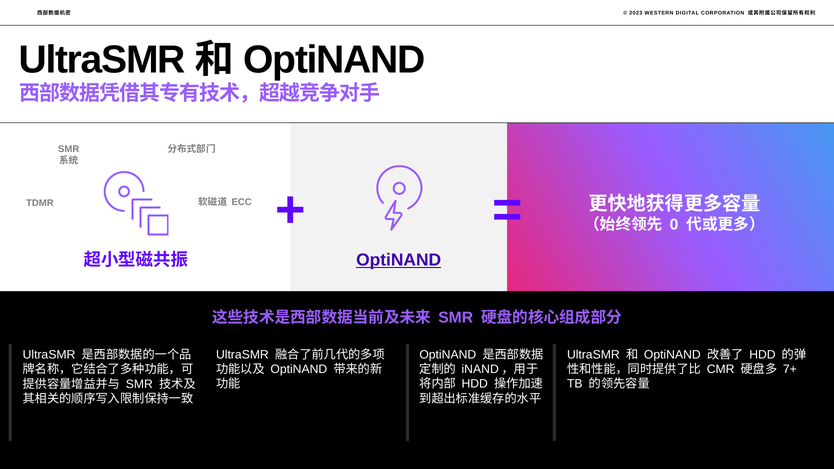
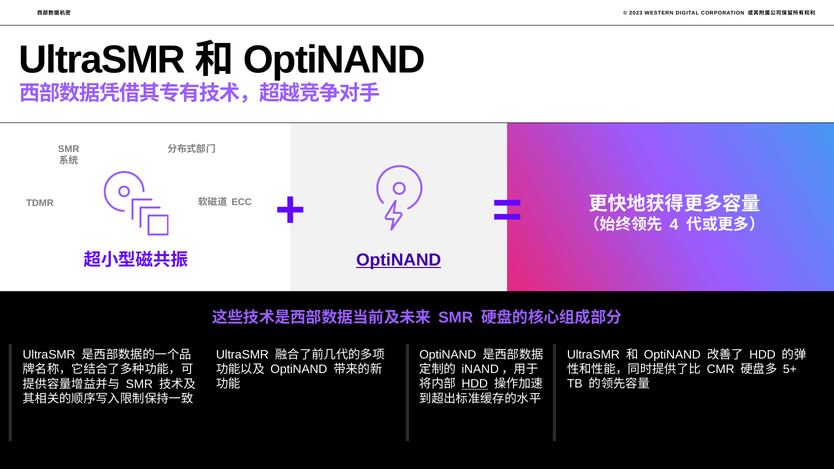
0: 0 -> 4 (674, 225)
7+: 7+ -> 5+ (790, 369)
HDD underline: none -> present (475, 384)
